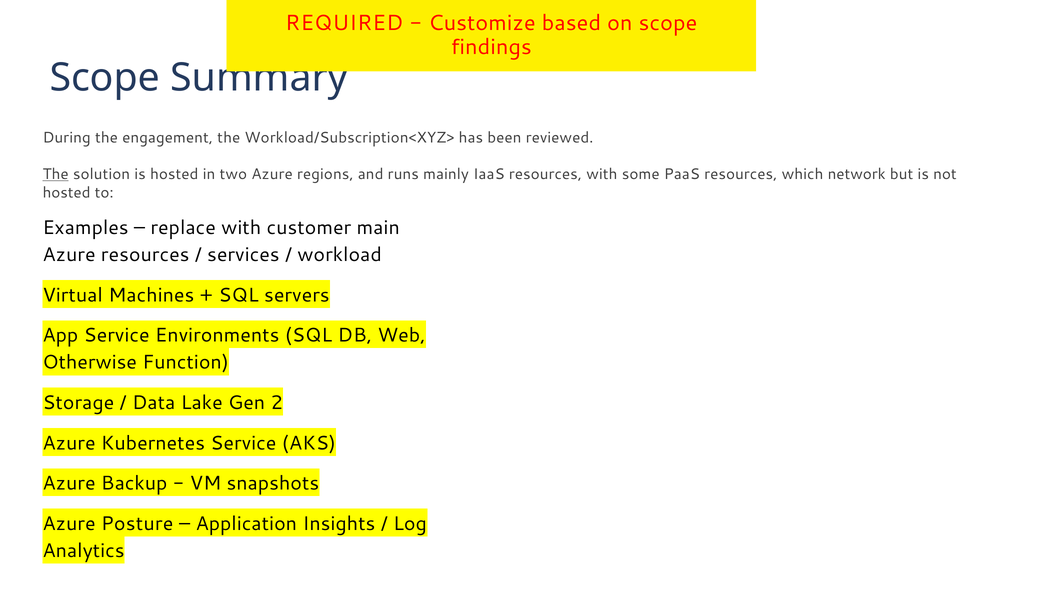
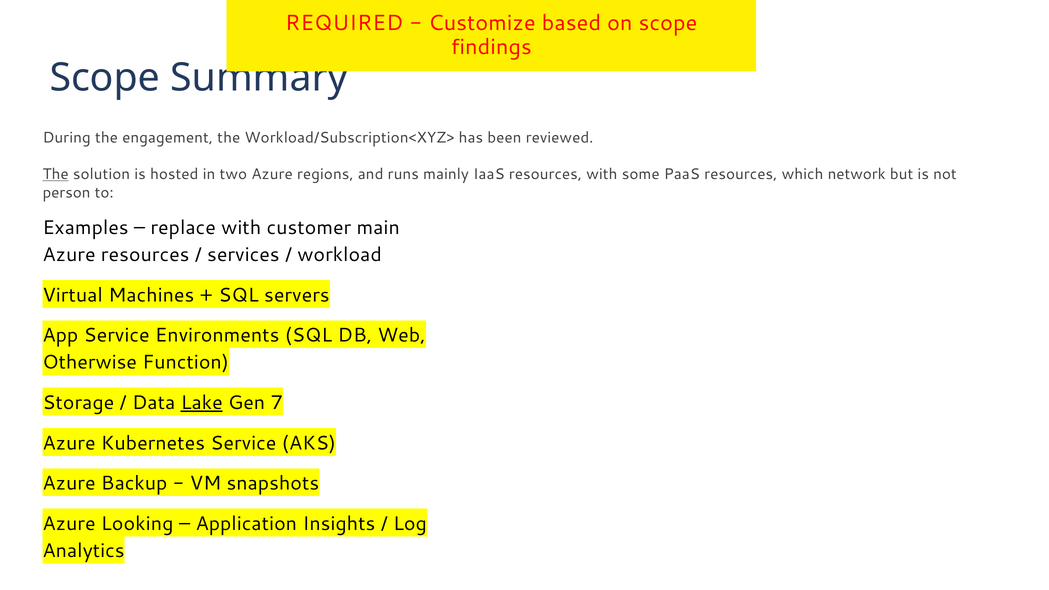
hosted: hosted -> person (67, 193)
Lake underline: none -> present (202, 403)
2: 2 -> 7 (277, 403)
Posture: Posture -> Looking (137, 524)
